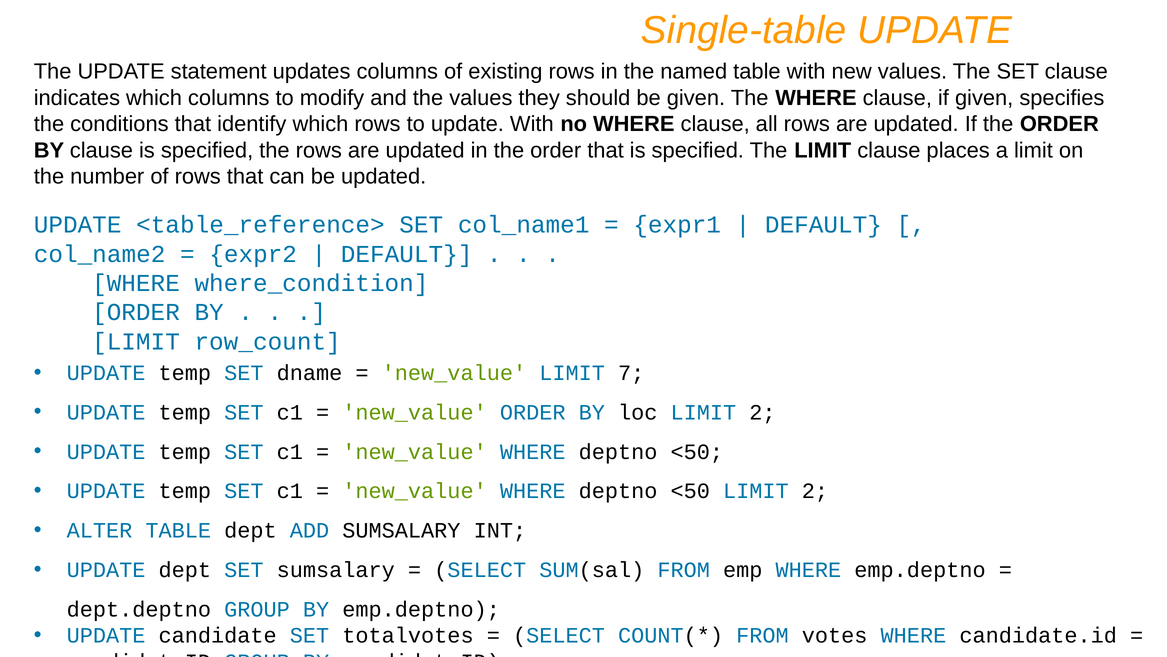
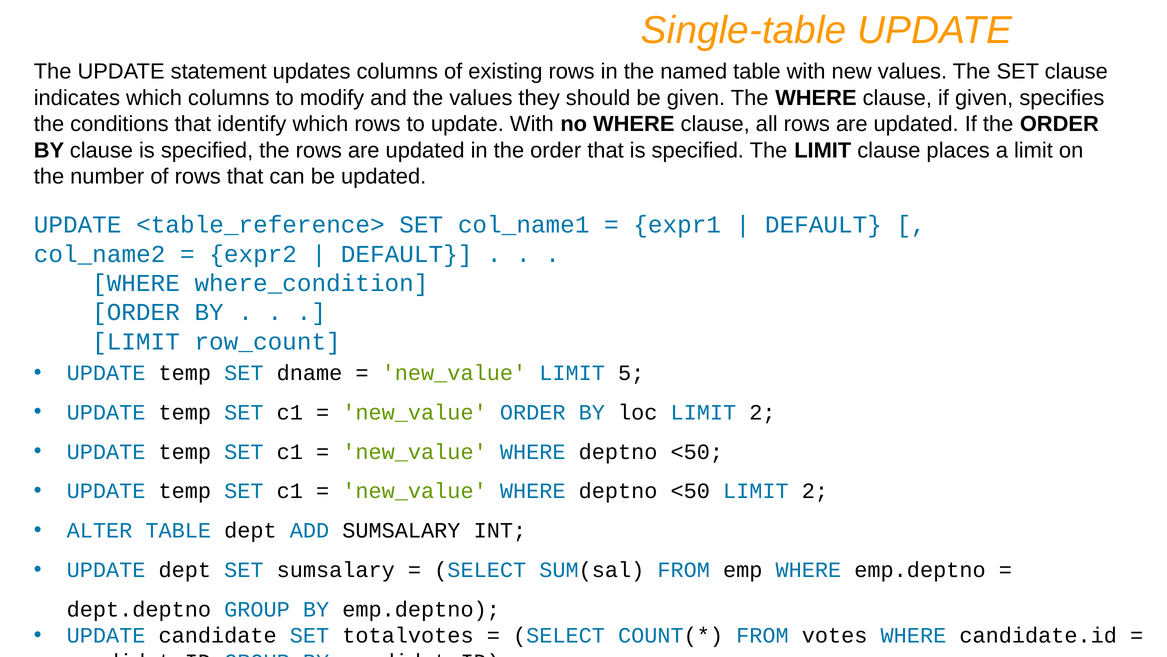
7: 7 -> 5 (631, 373)
